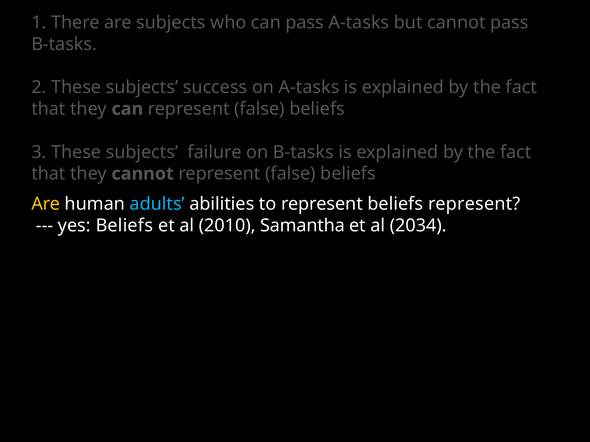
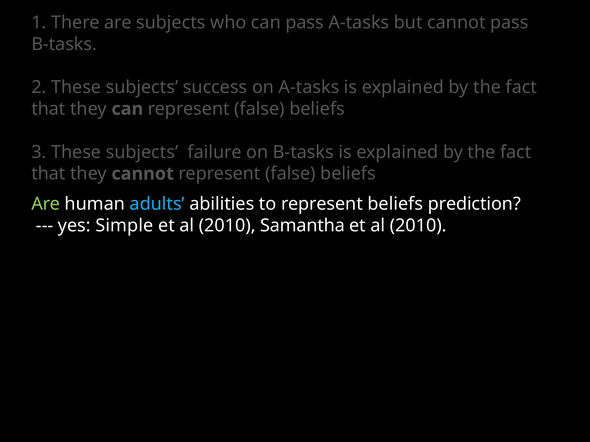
Are colour: yellow -> light green (46, 204)
beliefs represent: represent -> prediction (474, 204)
yes Beliefs: Beliefs -> Simple (124, 226)
2034: 2034 -> 2010 (418, 226)
